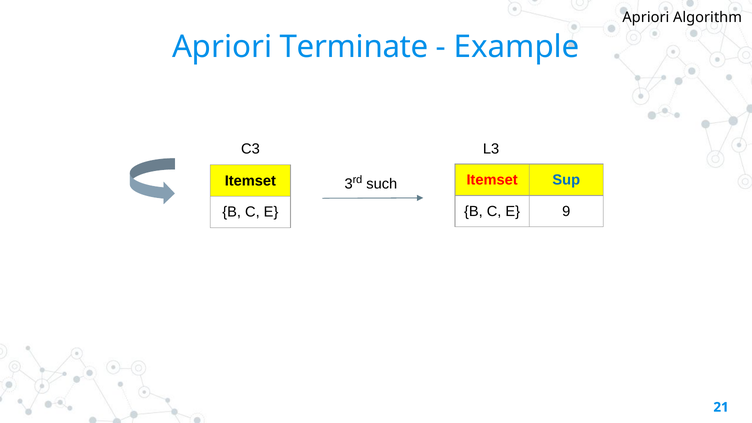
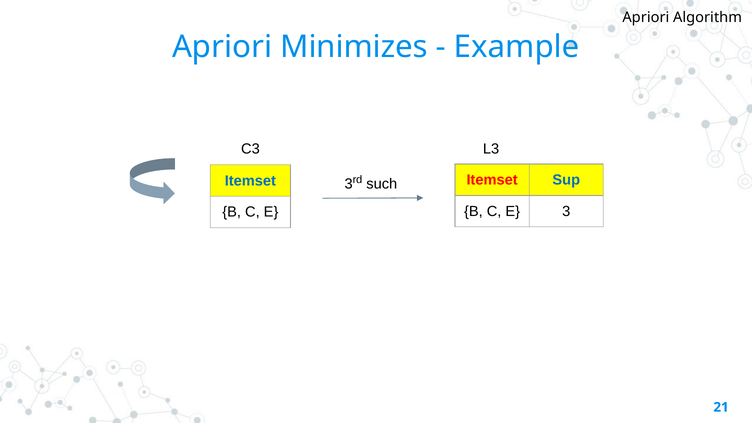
Terminate: Terminate -> Minimizes (354, 47)
Itemset colour: black -> blue (250, 181)
E 9: 9 -> 3 (566, 211)
